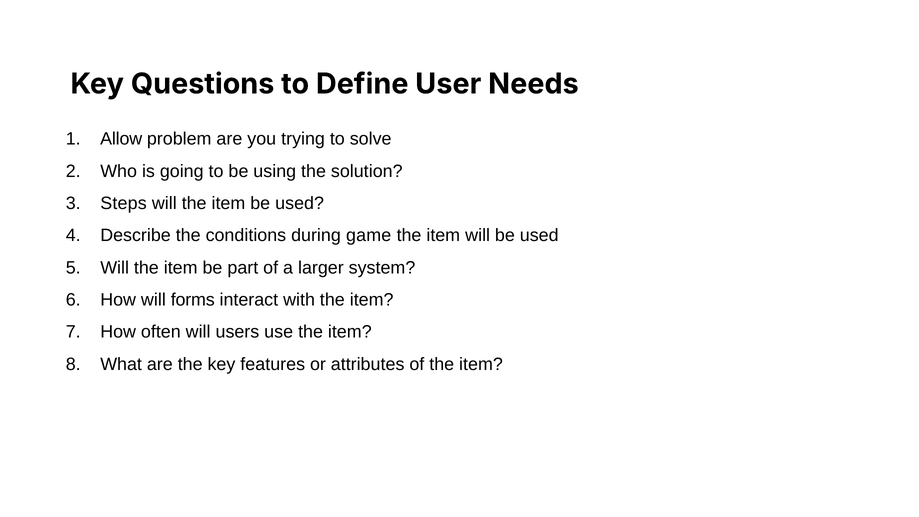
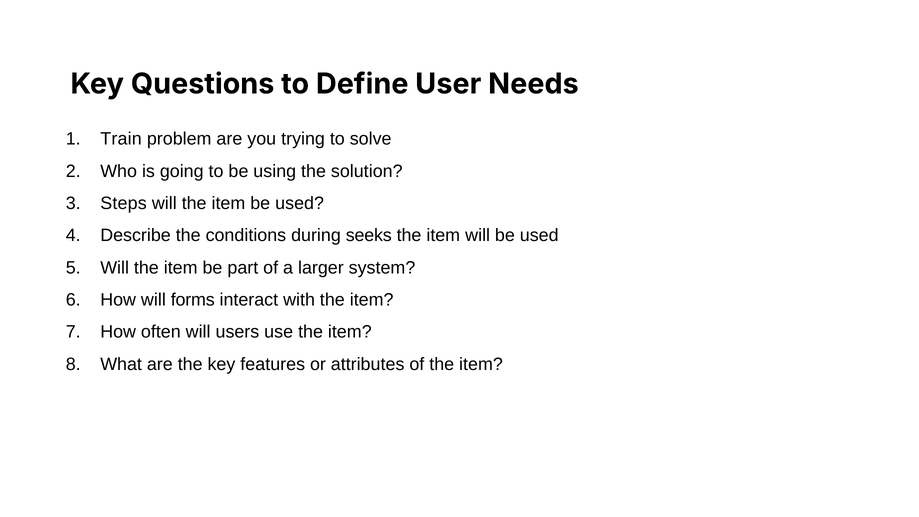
Allow: Allow -> Train (121, 139)
game: game -> seeks (369, 236)
